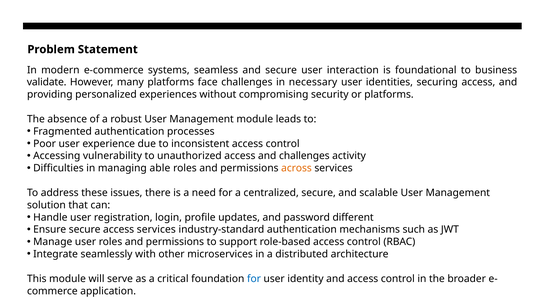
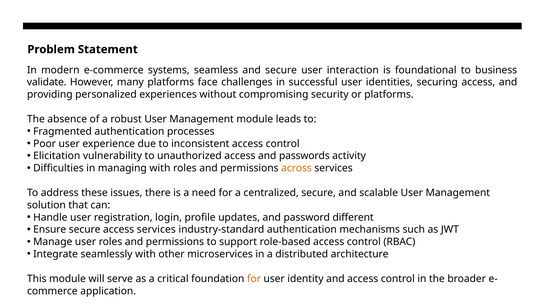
necessary: necessary -> successful (313, 82)
Accessing: Accessing -> Elicitation (57, 156)
and challenges: challenges -> passwords (304, 156)
managing able: able -> with (160, 168)
for colour: blue -> orange (254, 278)
